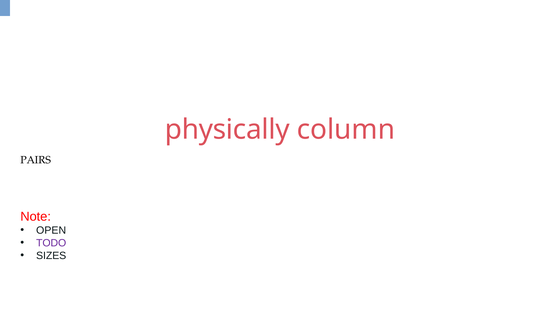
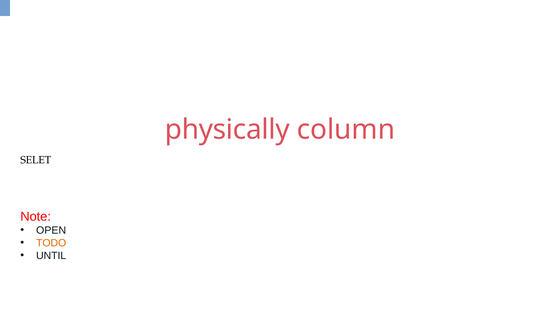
PAIRS: PAIRS -> SELET (36, 160)
TODO colour: purple -> orange (51, 243)
SIZES: SIZES -> UNTIL (51, 256)
